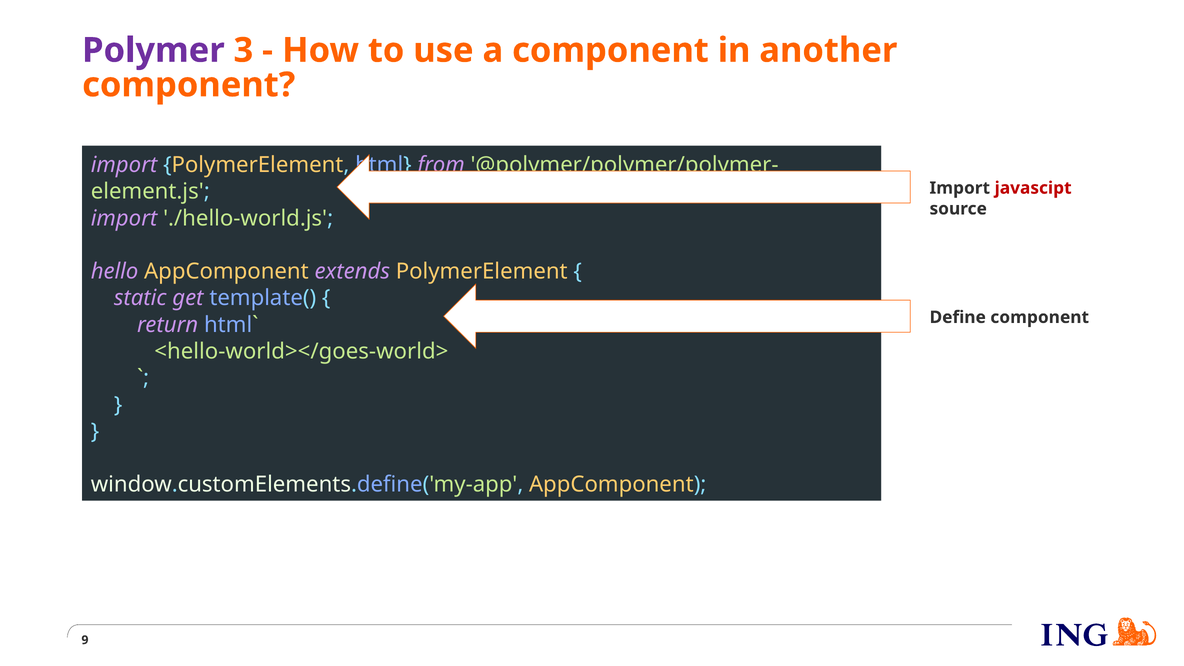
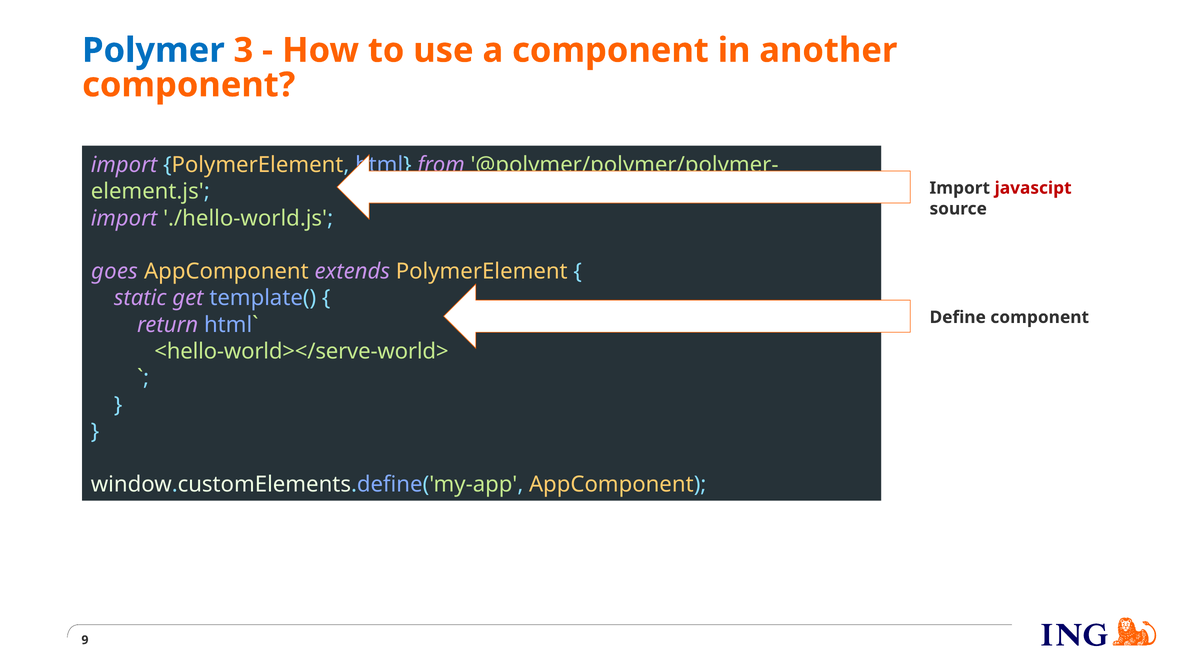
Polymer colour: purple -> blue (153, 50)
hello: hello -> goes (114, 271)
<hello-world></goes-world>: <hello-world></goes-world> -> <hello-world></serve-world> (301, 351)
